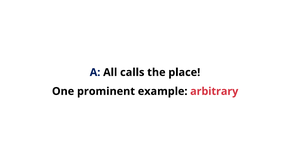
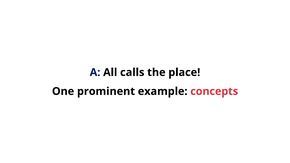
arbitrary: arbitrary -> concepts (214, 91)
